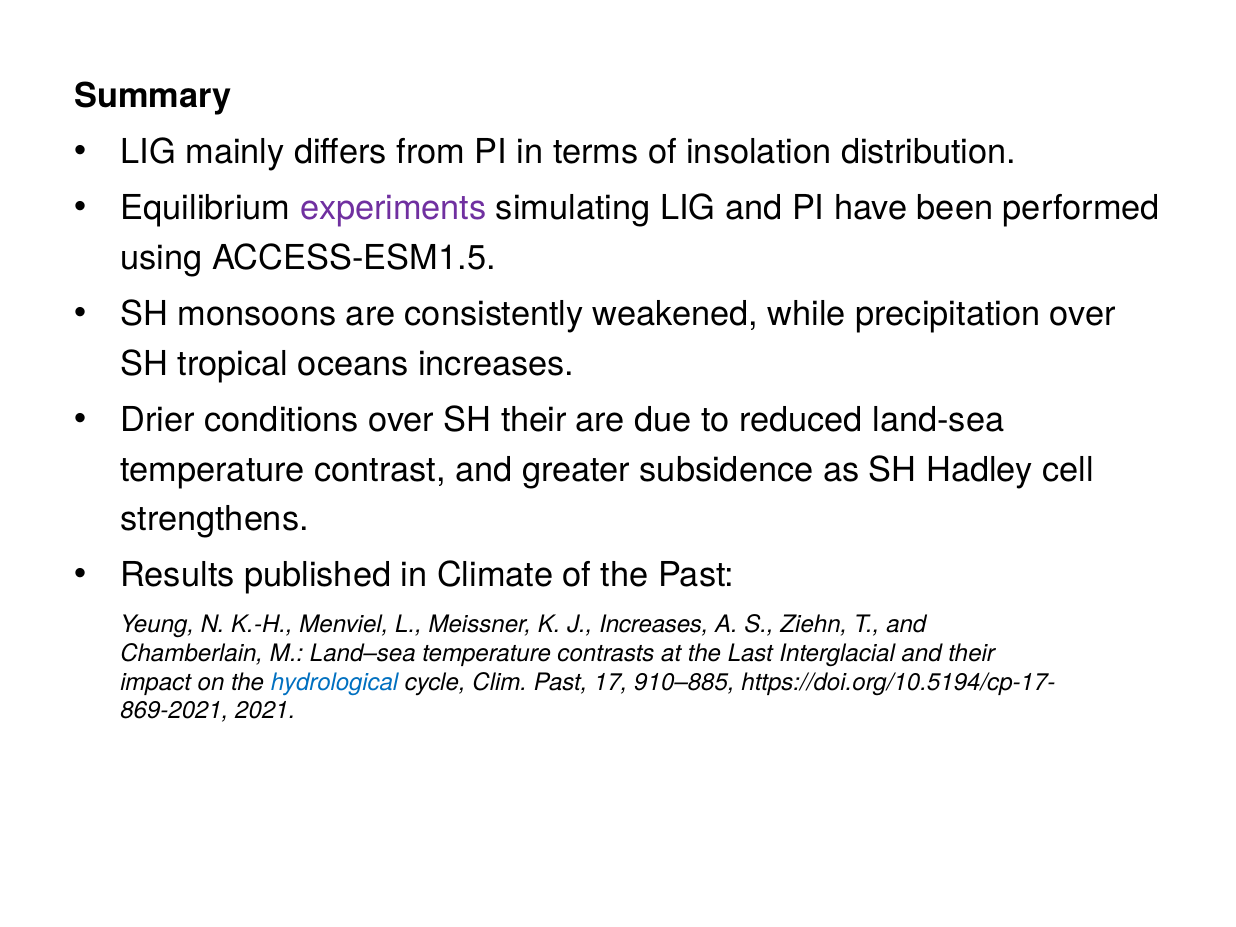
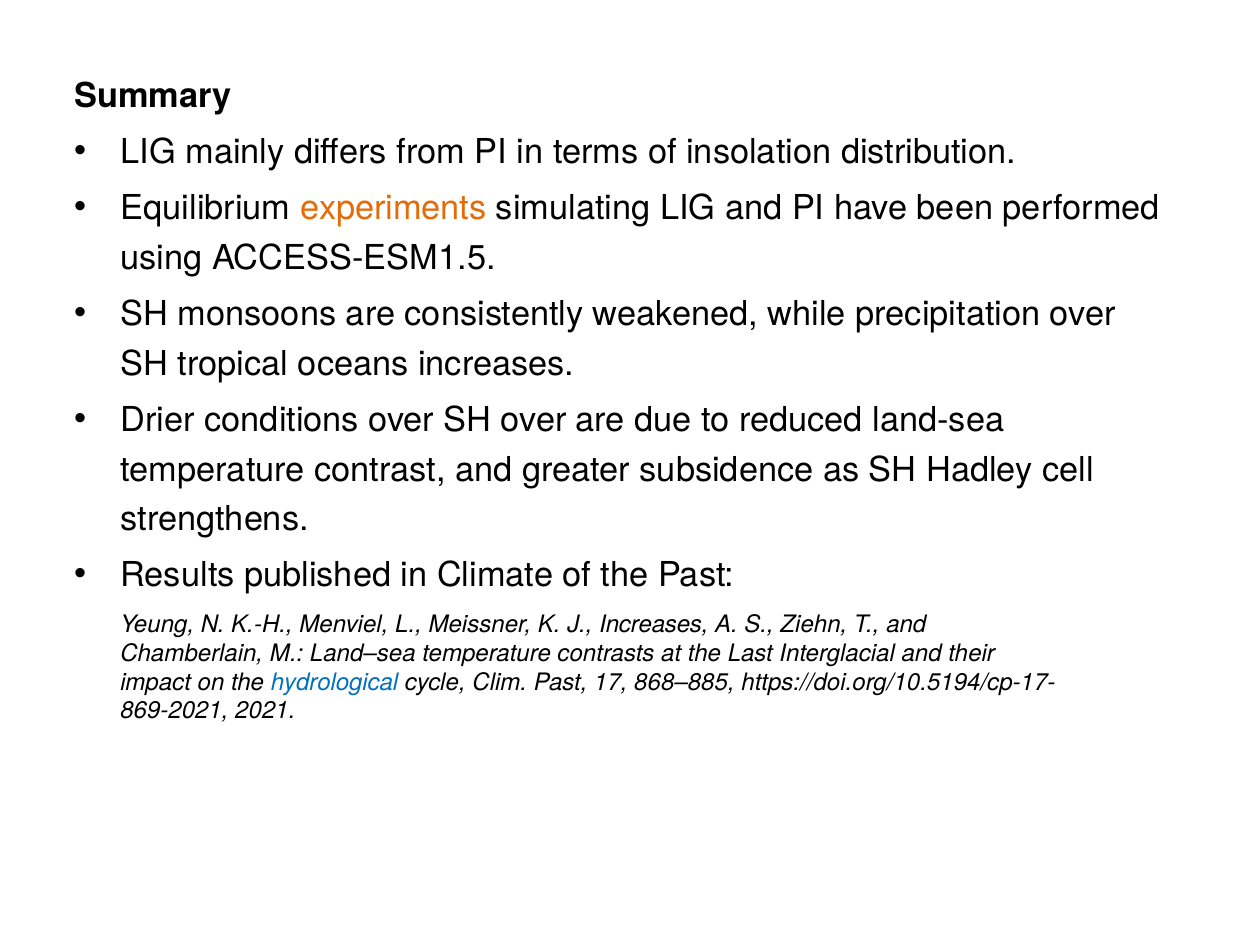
experiments colour: purple -> orange (393, 209)
SH their: their -> over (534, 420)
910–885: 910–885 -> 868–885 (684, 682)
